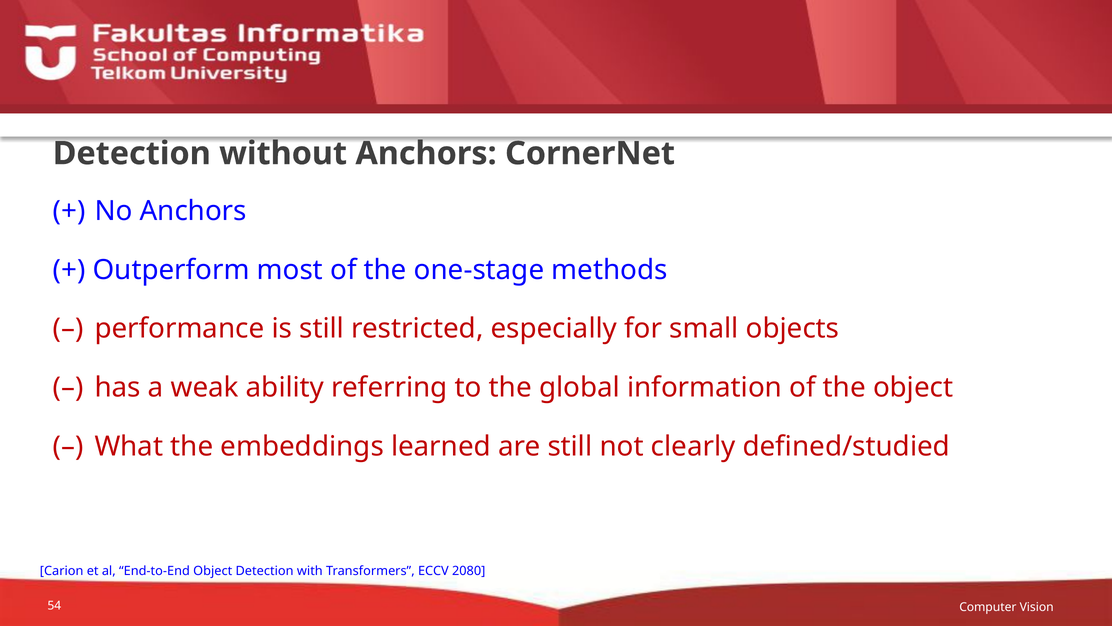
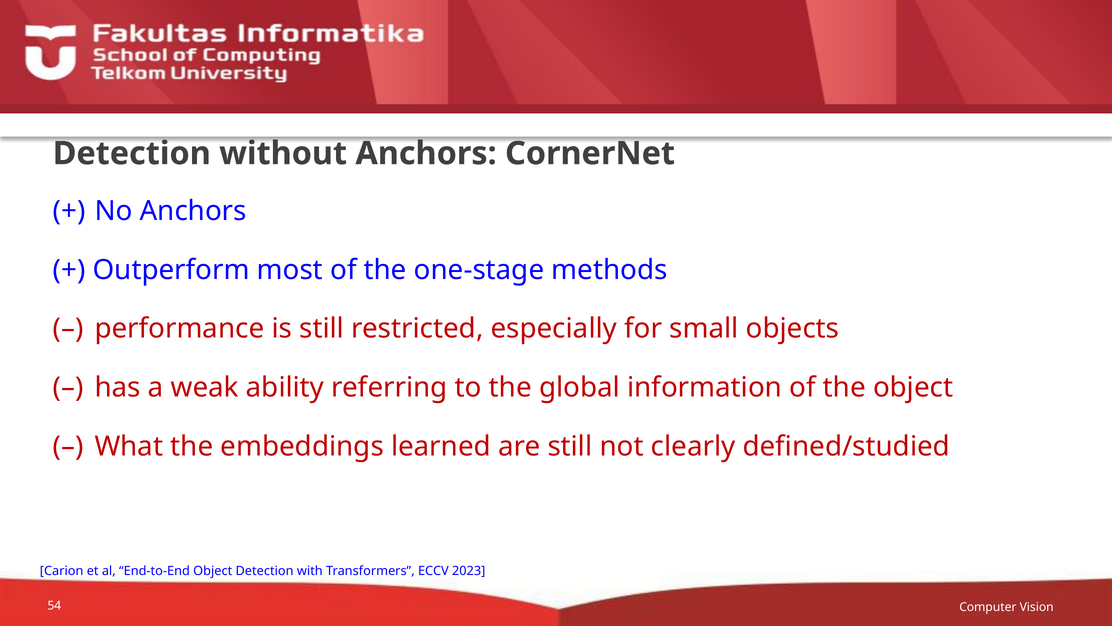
2080: 2080 -> 2023 (469, 571)
